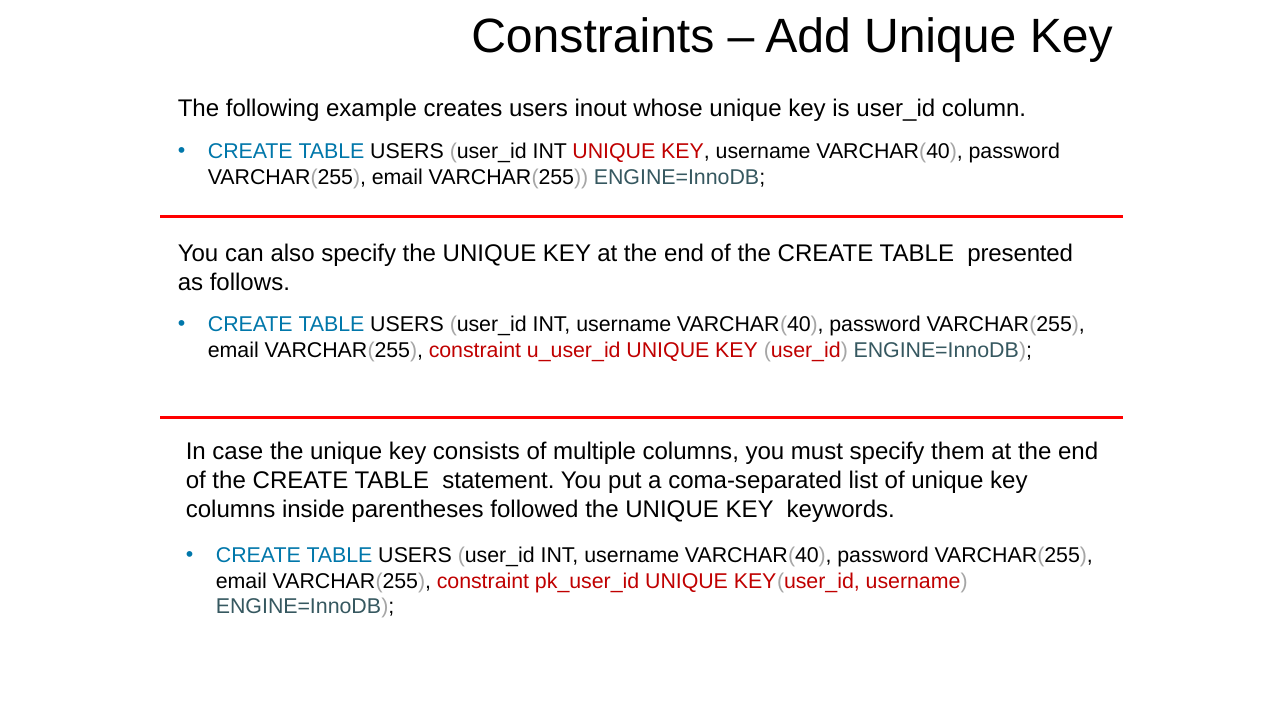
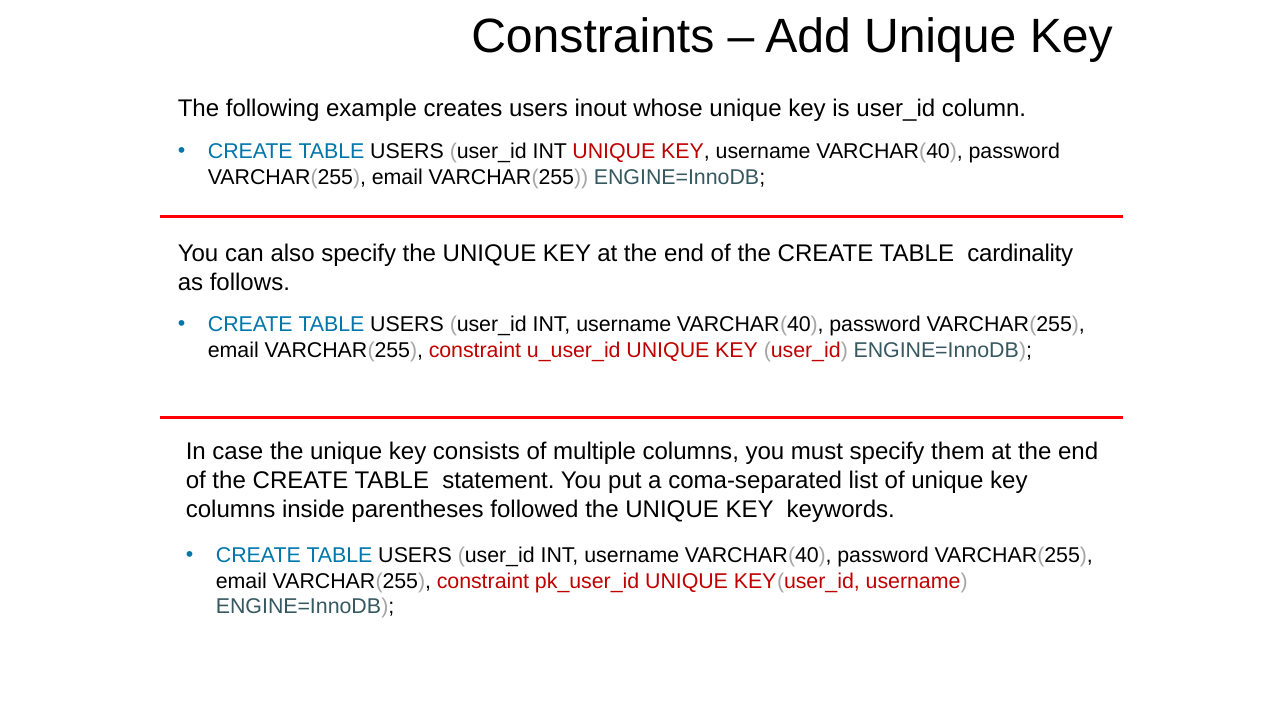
presented: presented -> cardinality (1020, 253)
